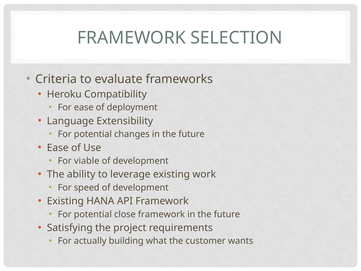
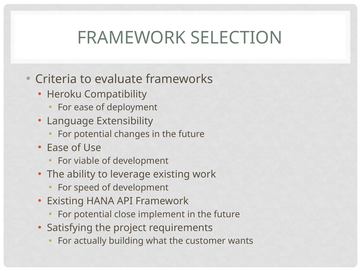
close framework: framework -> implement (161, 214)
